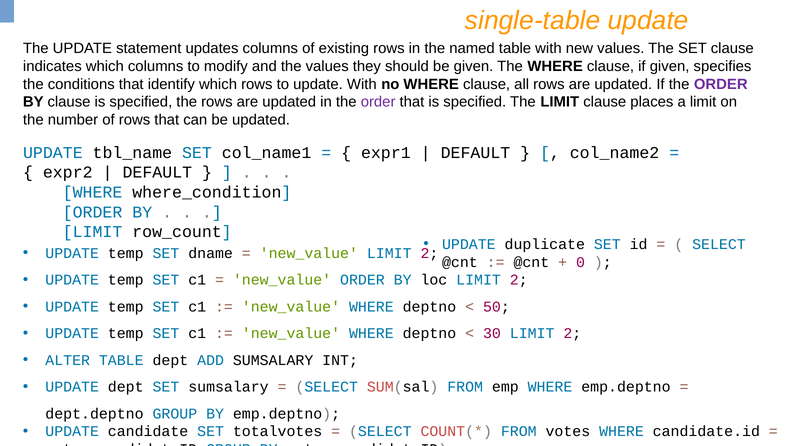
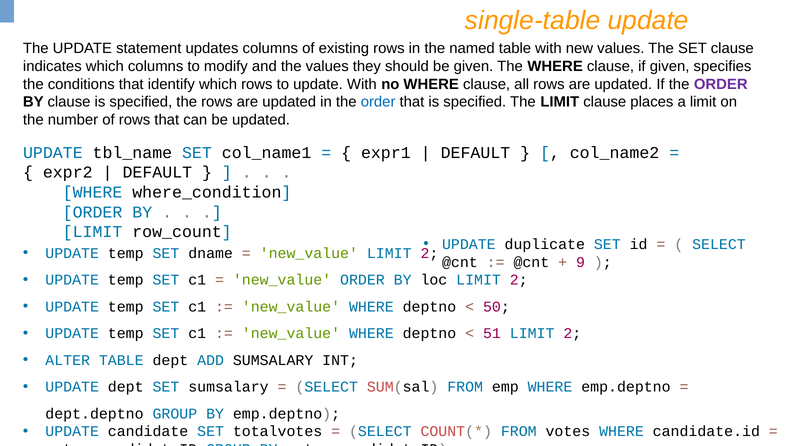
order colour: purple -> blue (378, 102)
0: 0 -> 9 (581, 262)
30: 30 -> 51 (492, 334)
